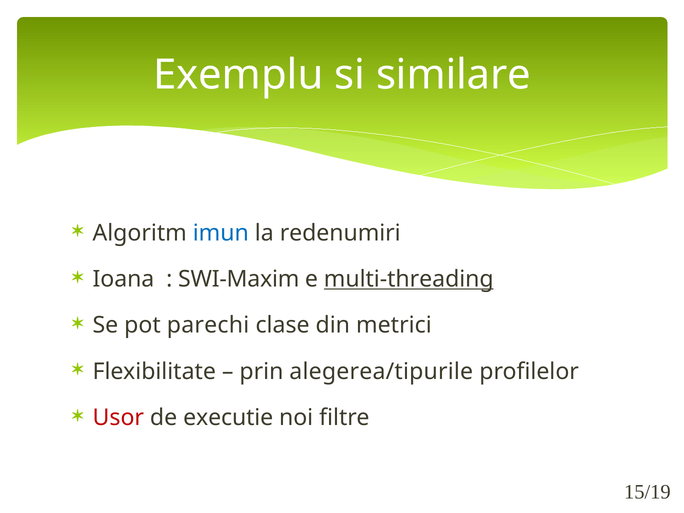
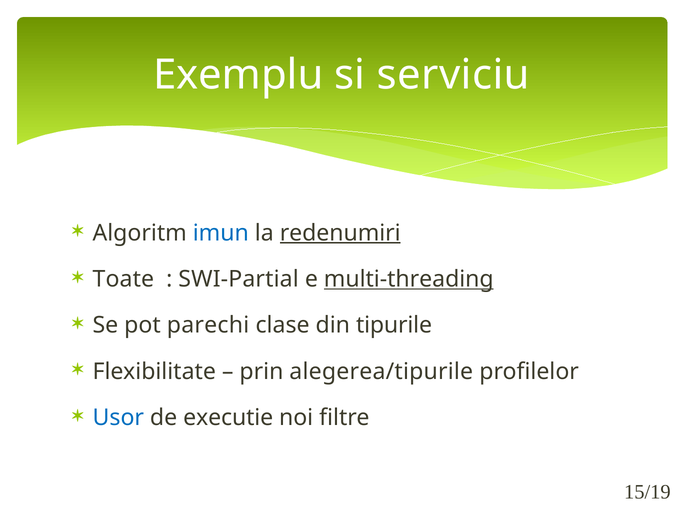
similare: similare -> serviciu (453, 75)
redenumiri underline: none -> present (340, 233)
Ioana: Ioana -> Toate (123, 279)
SWI-Maxim: SWI-Maxim -> SWI-Partial (239, 279)
metrici: metrici -> tipurile (394, 325)
Usor colour: red -> blue (118, 418)
